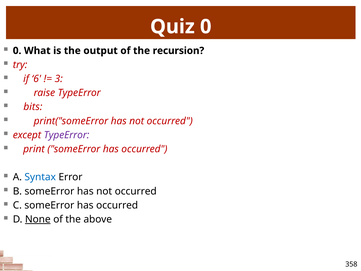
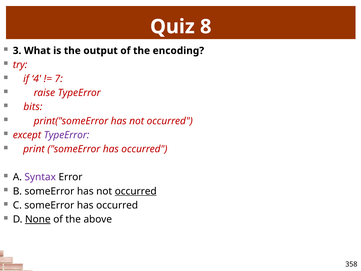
Quiz 0: 0 -> 8 (206, 27)
0: 0 -> 3 (17, 51)
recursion: recursion -> encoding (178, 51)
6: 6 -> 4 (36, 79)
3: 3 -> 7 (59, 79)
Syntax colour: blue -> purple (40, 177)
occurred underline: none -> present (136, 191)
